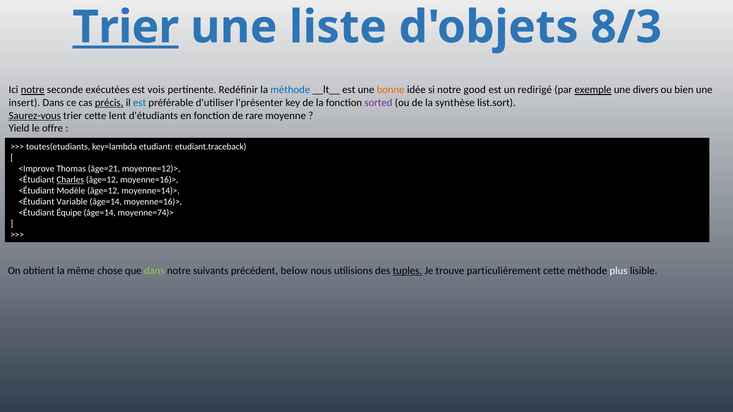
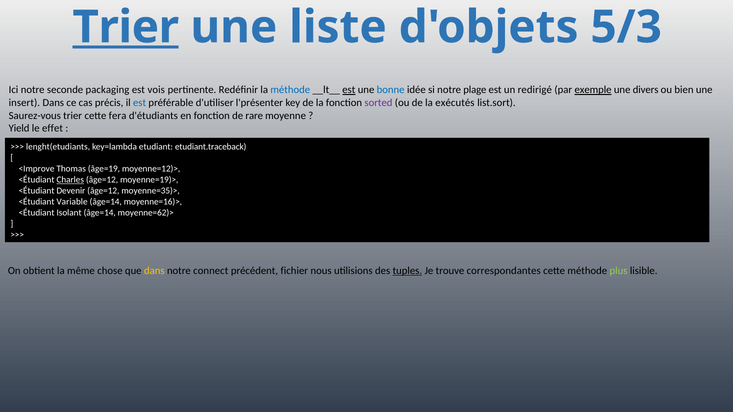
8/3: 8/3 -> 5/3 (626, 27)
notre underline: present -> none (33, 90)
exécutées: exécutées -> packaging (108, 90)
est underline: none -> present (349, 90)
bonne colour: orange -> blue (391, 90)
good: good -> plage (475, 90)
précis underline: present -> none (109, 103)
synthèse: synthèse -> exécutés (455, 103)
Saurez-vous underline: present -> none (35, 116)
lent: lent -> fera (118, 116)
offre: offre -> effet (52, 129)
toutes(etudiants: toutes(etudiants -> lenght(etudiants (58, 147)
âge=21: âge=21 -> âge=19 (104, 169)
âge=12 moyenne=16)>: moyenne=16)> -> moyenne=19)> (149, 180)
Modèle: Modèle -> Devenir (71, 191)
moyenne=14)>: moyenne=14)> -> moyenne=35)> (151, 191)
Équipe: Équipe -> Isolant (69, 213)
moyenne=74)>: moyenne=74)> -> moyenne=62)> (146, 213)
dans colour: light green -> yellow (154, 271)
suivants: suivants -> connect (211, 271)
below: below -> fichier (294, 271)
particulièrement: particulièrement -> correspondantes (504, 271)
plus colour: white -> light green (619, 271)
